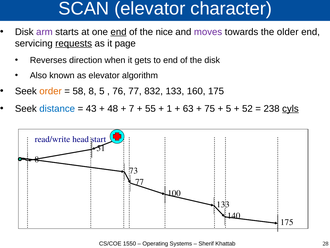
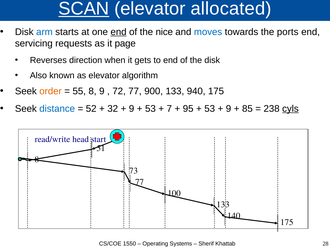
SCAN underline: none -> present (84, 9)
character: character -> allocated (231, 9)
arm colour: purple -> blue (44, 32)
moves colour: purple -> blue (208, 32)
older: older -> ports (288, 32)
requests underline: present -> none (74, 43)
58: 58 -> 55 (79, 91)
8 5: 5 -> 9 (102, 91)
76: 76 -> 72 (119, 91)
832: 832 -> 900 (154, 91)
160: 160 -> 940 (196, 91)
43: 43 -> 52 (91, 108)
48: 48 -> 32 (113, 108)
7: 7 -> 9 (132, 108)
55: 55 -> 53 (150, 108)
1: 1 -> 7 (169, 108)
63: 63 -> 95 (188, 108)
75: 75 -> 53 (210, 108)
5: 5 -> 9 (229, 108)
52: 52 -> 85 (247, 108)
